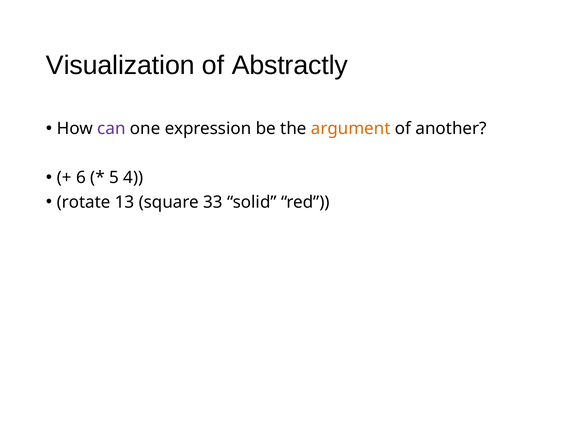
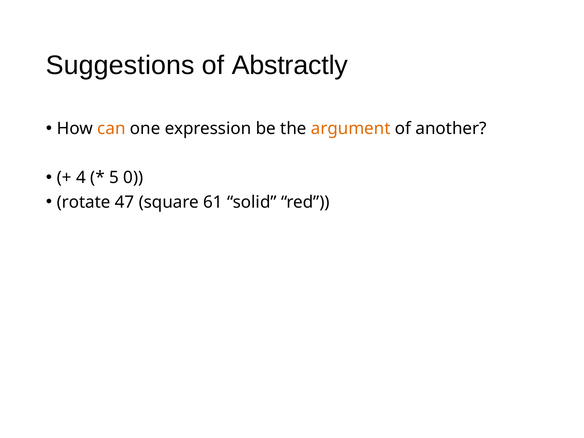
Visualization: Visualization -> Suggestions (120, 65)
can colour: purple -> orange (111, 129)
6: 6 -> 4 (81, 178)
4: 4 -> 0 (133, 178)
13: 13 -> 47 (125, 202)
33: 33 -> 61 (213, 202)
